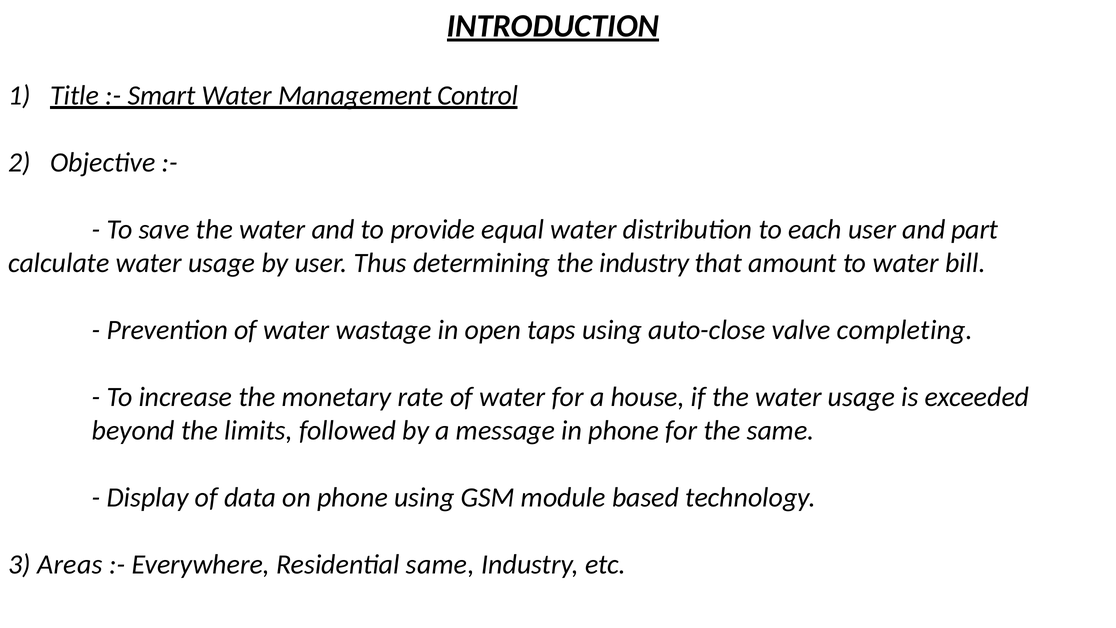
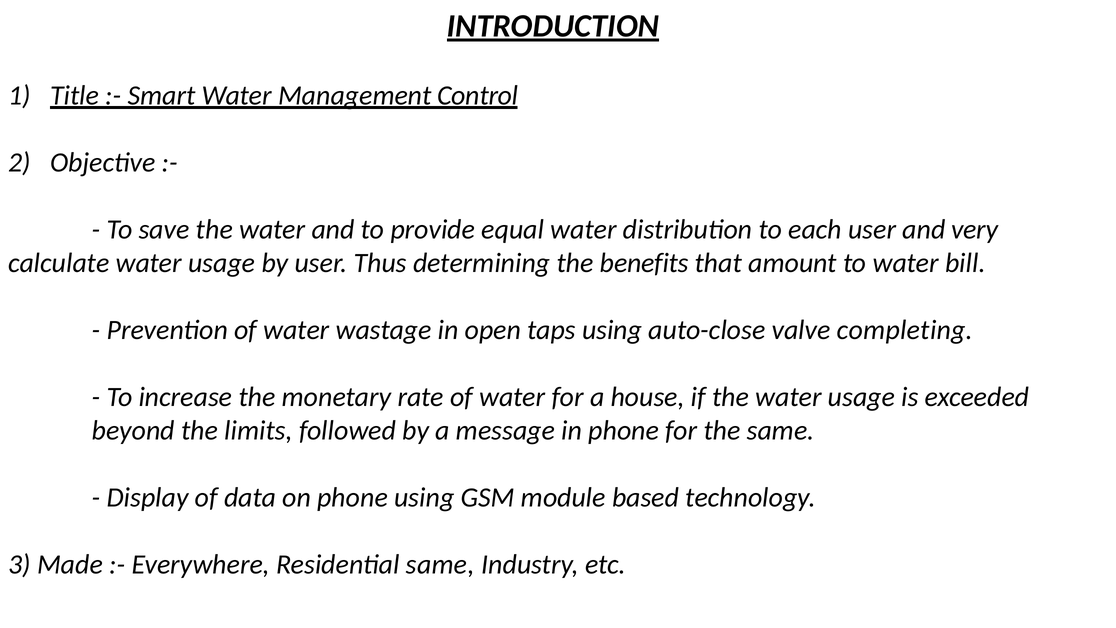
part: part -> very (975, 229)
the industry: industry -> benefits (644, 263)
Areas: Areas -> Made (70, 564)
